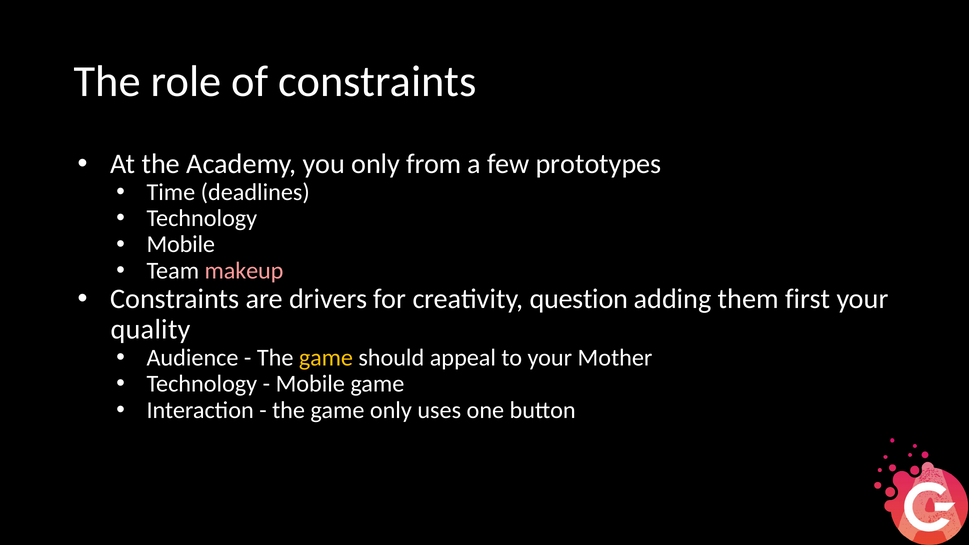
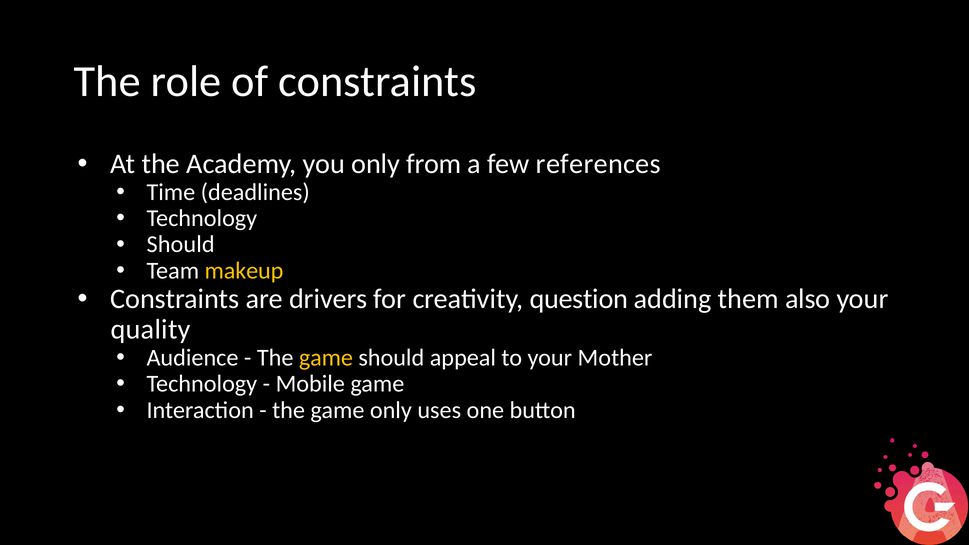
prototypes: prototypes -> references (598, 164)
Mobile: Mobile -> Should (181, 245)
makeup colour: pink -> yellow (244, 271)
first: first -> also (808, 299)
